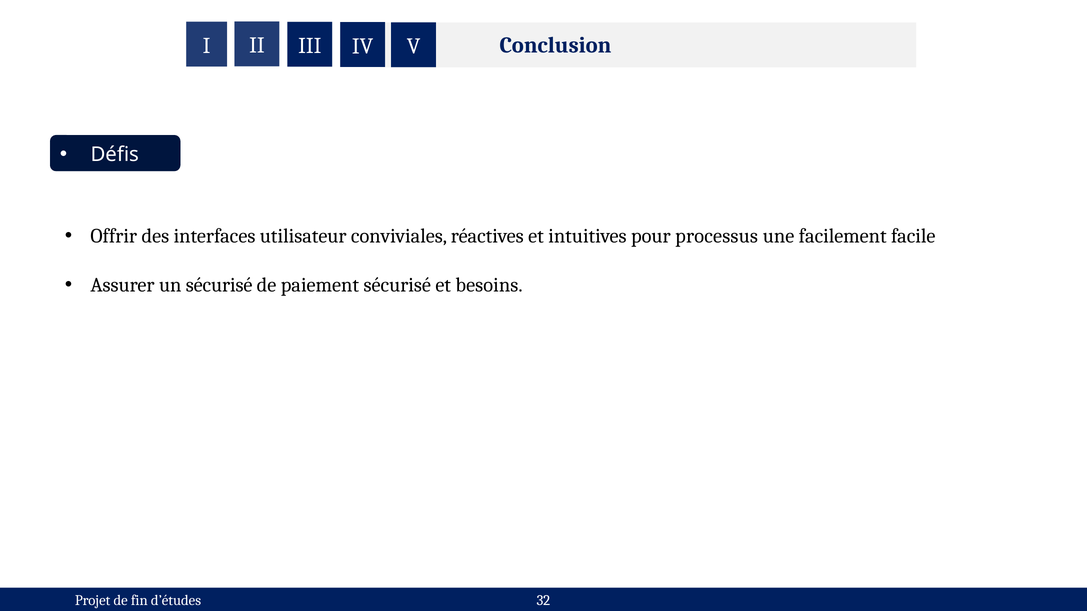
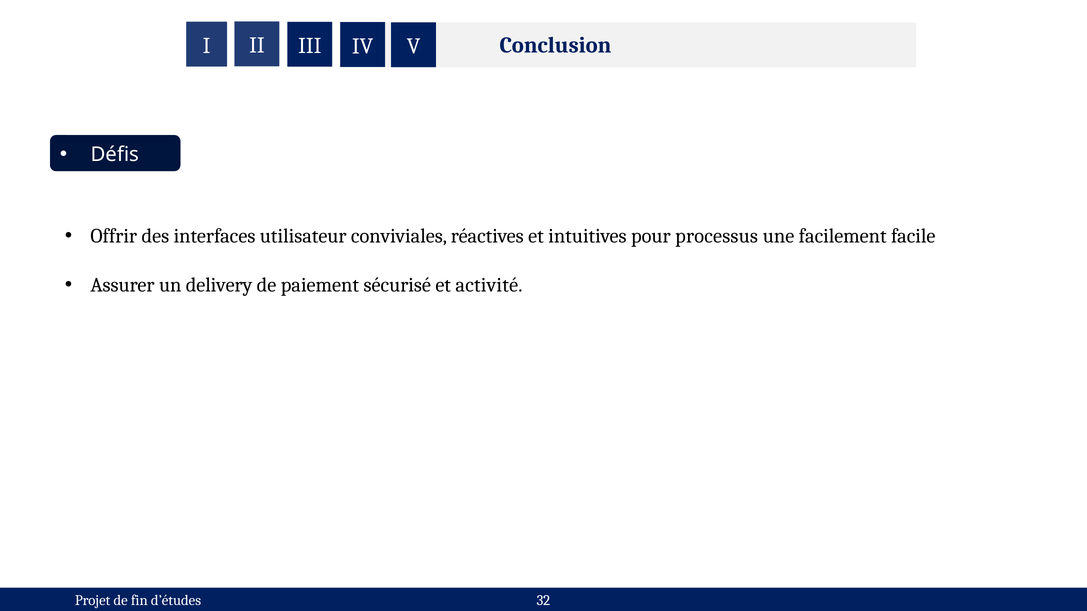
un sécurisé: sécurisé -> delivery (219, 285)
besoins: besoins -> activité (489, 285)
